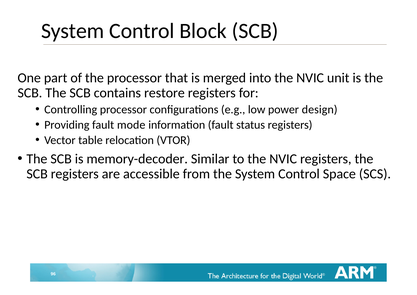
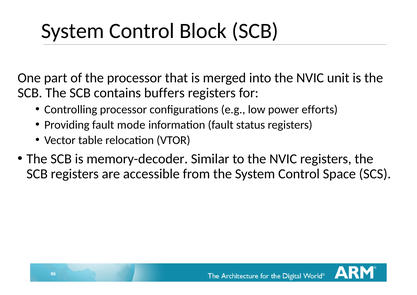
restore: restore -> buffers (164, 93)
design: design -> efforts (320, 109)
